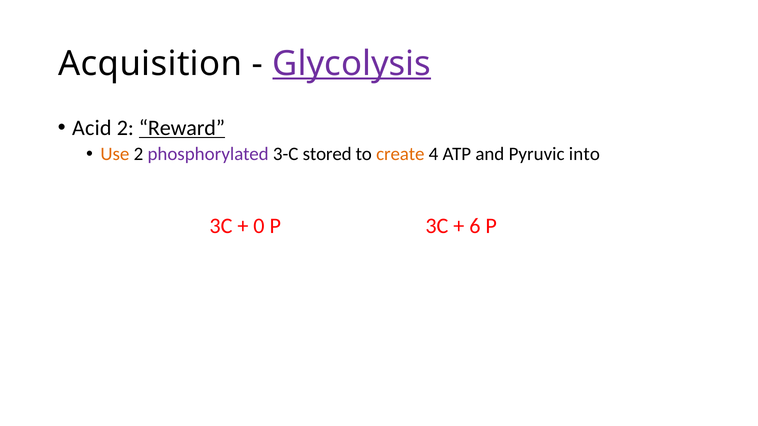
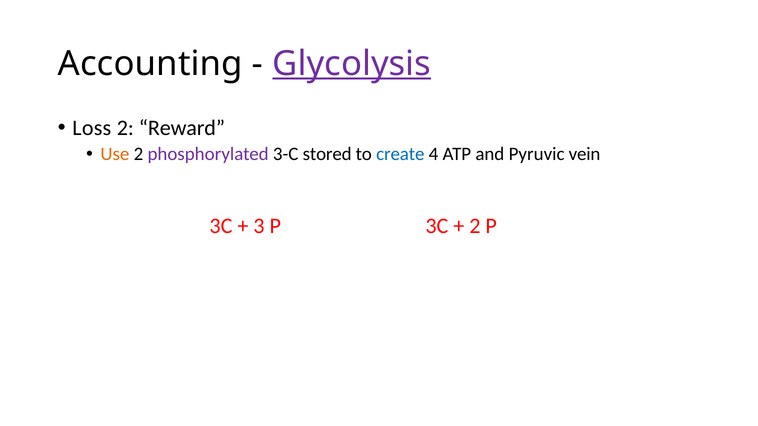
Acquisition: Acquisition -> Accounting (150, 64)
Acid: Acid -> Loss (92, 128)
Reward underline: present -> none (182, 128)
create colour: orange -> blue (400, 154)
into: into -> vein (585, 154)
0: 0 -> 3 (259, 226)
6: 6 -> 2 (475, 226)
